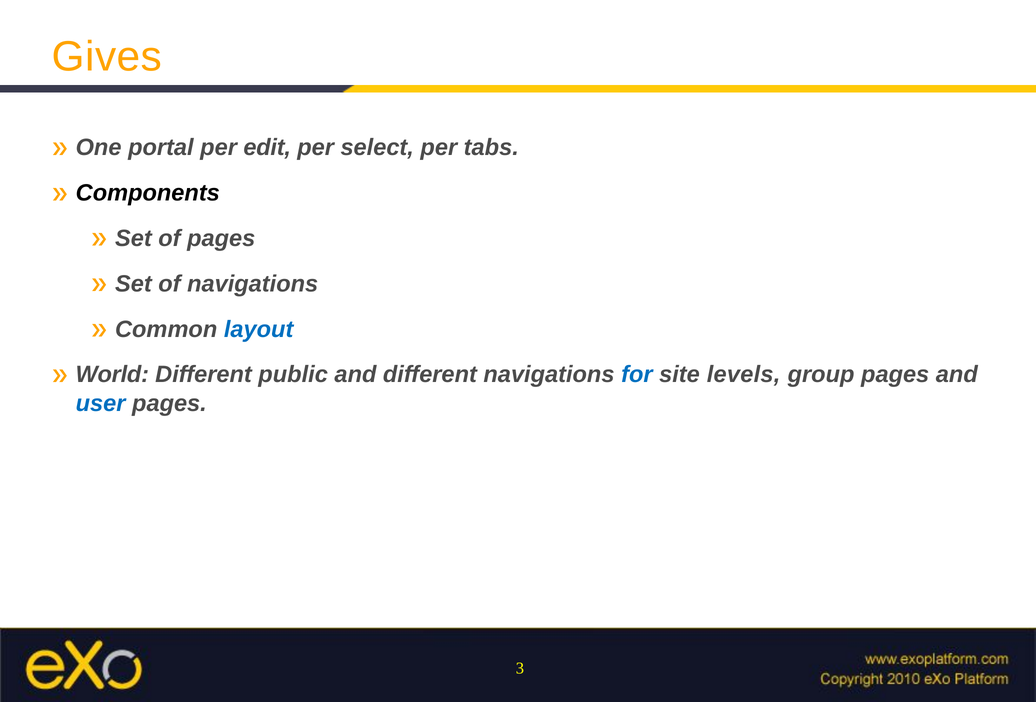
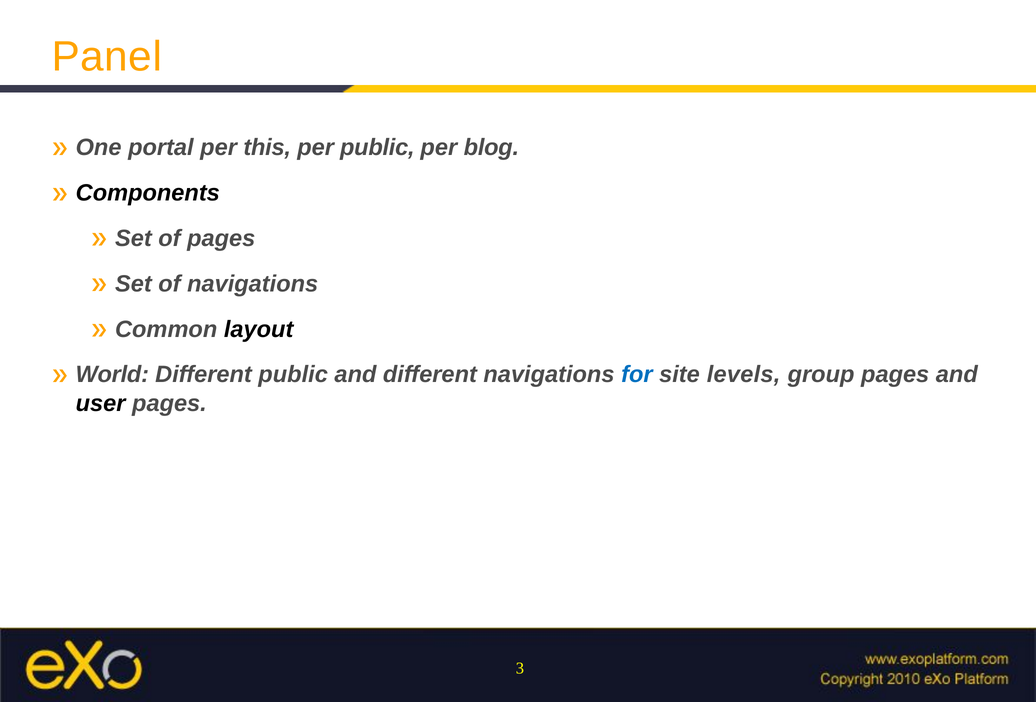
Gives: Gives -> Panel (107, 57)
edit: edit -> this (267, 148)
per select: select -> public (377, 148)
tabs: tabs -> blog (491, 148)
layout colour: blue -> black (259, 329)
user colour: blue -> black (101, 403)
